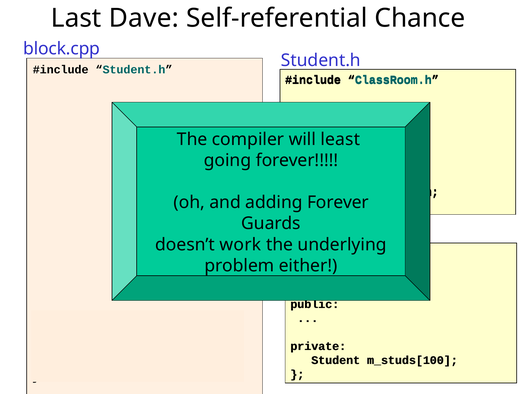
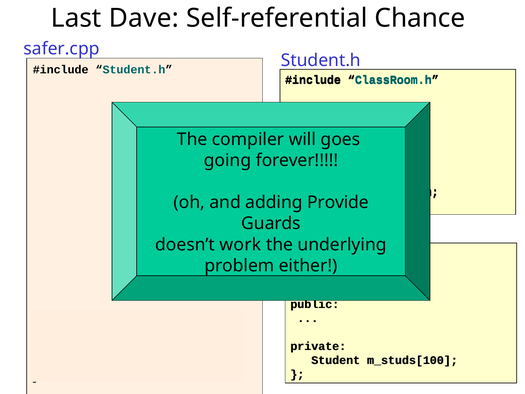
block.cpp: block.cpp -> safer.cpp (62, 49)
least: least -> goes (340, 139)
Forever: Forever -> Provide (338, 202)
